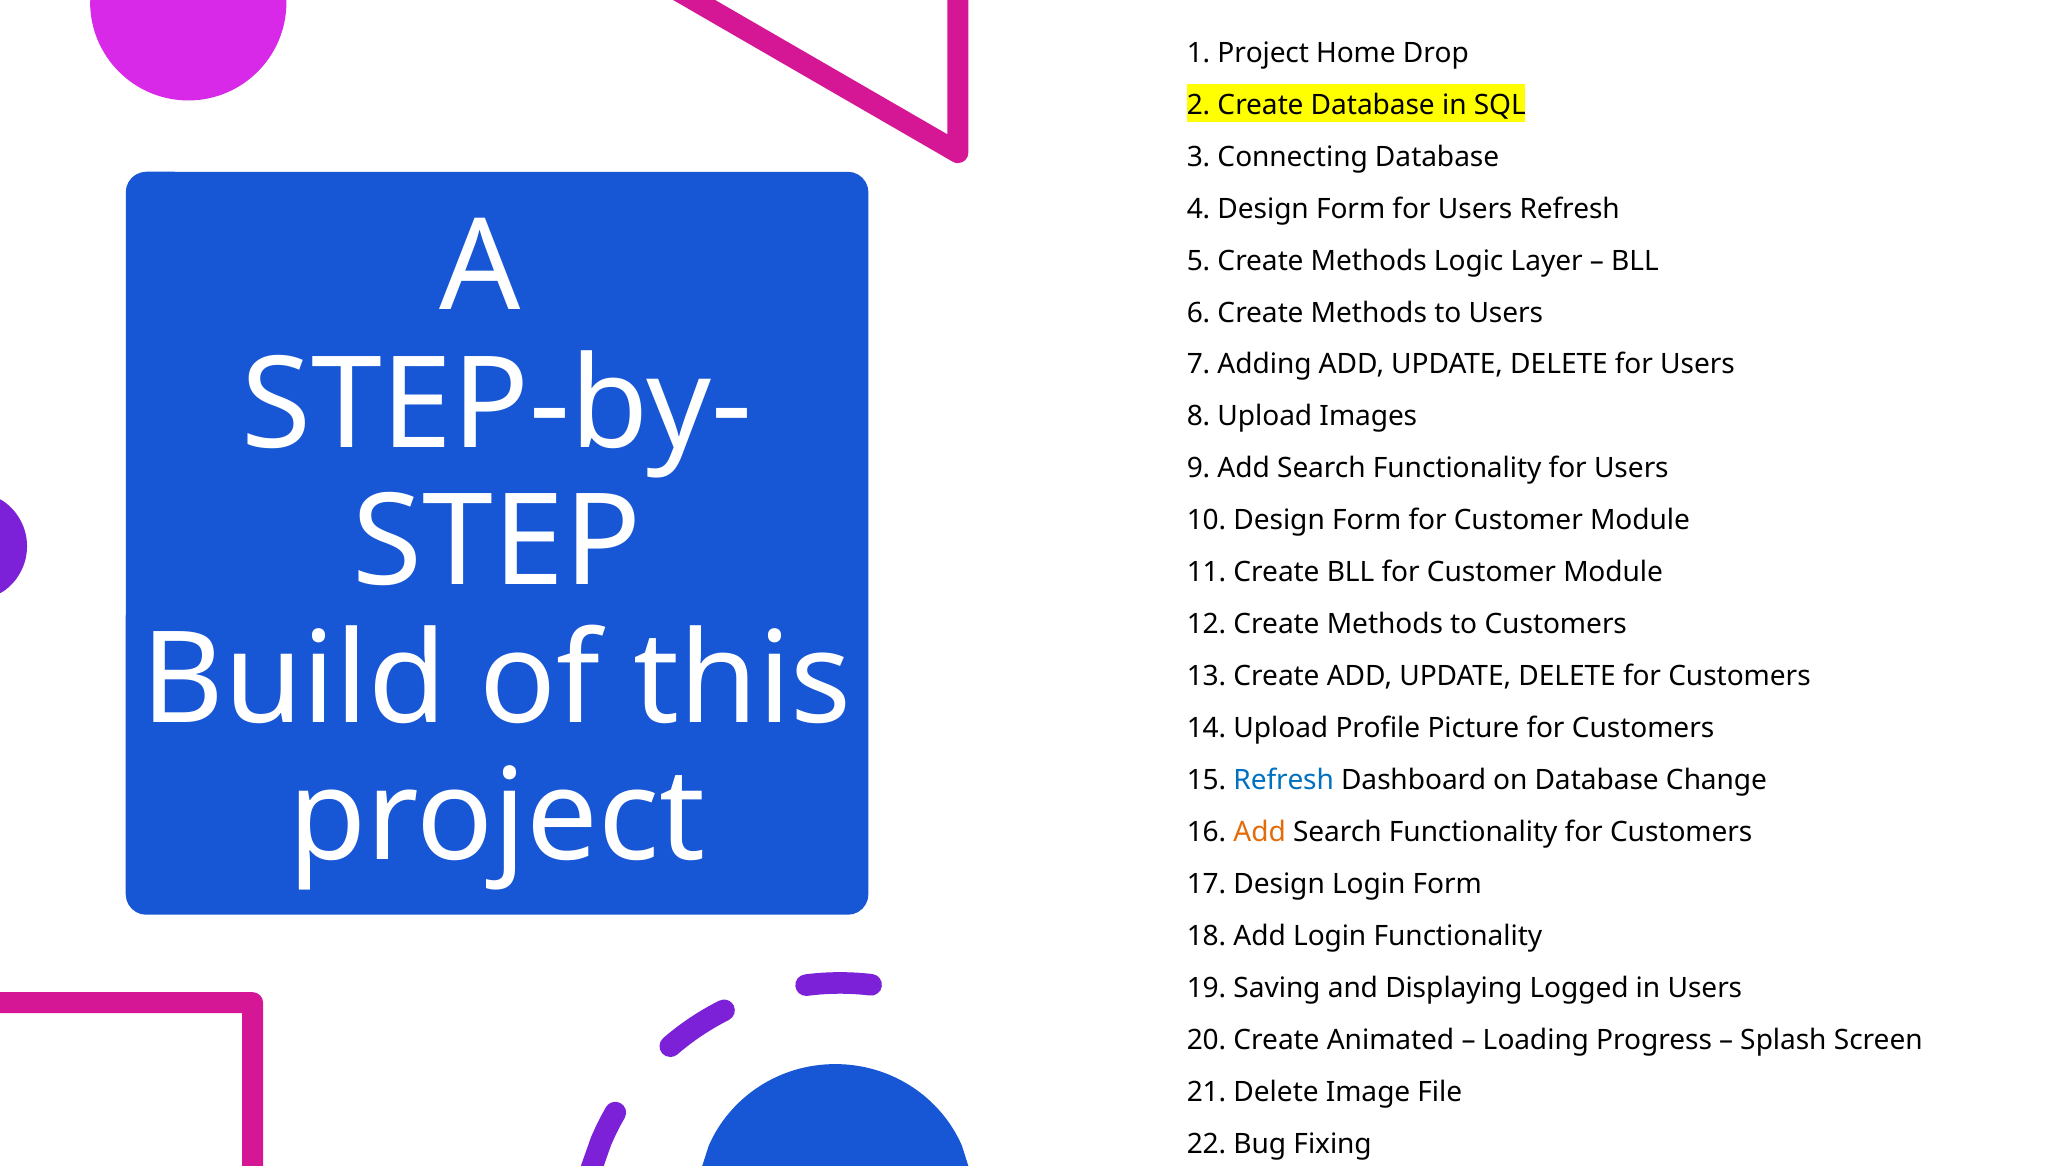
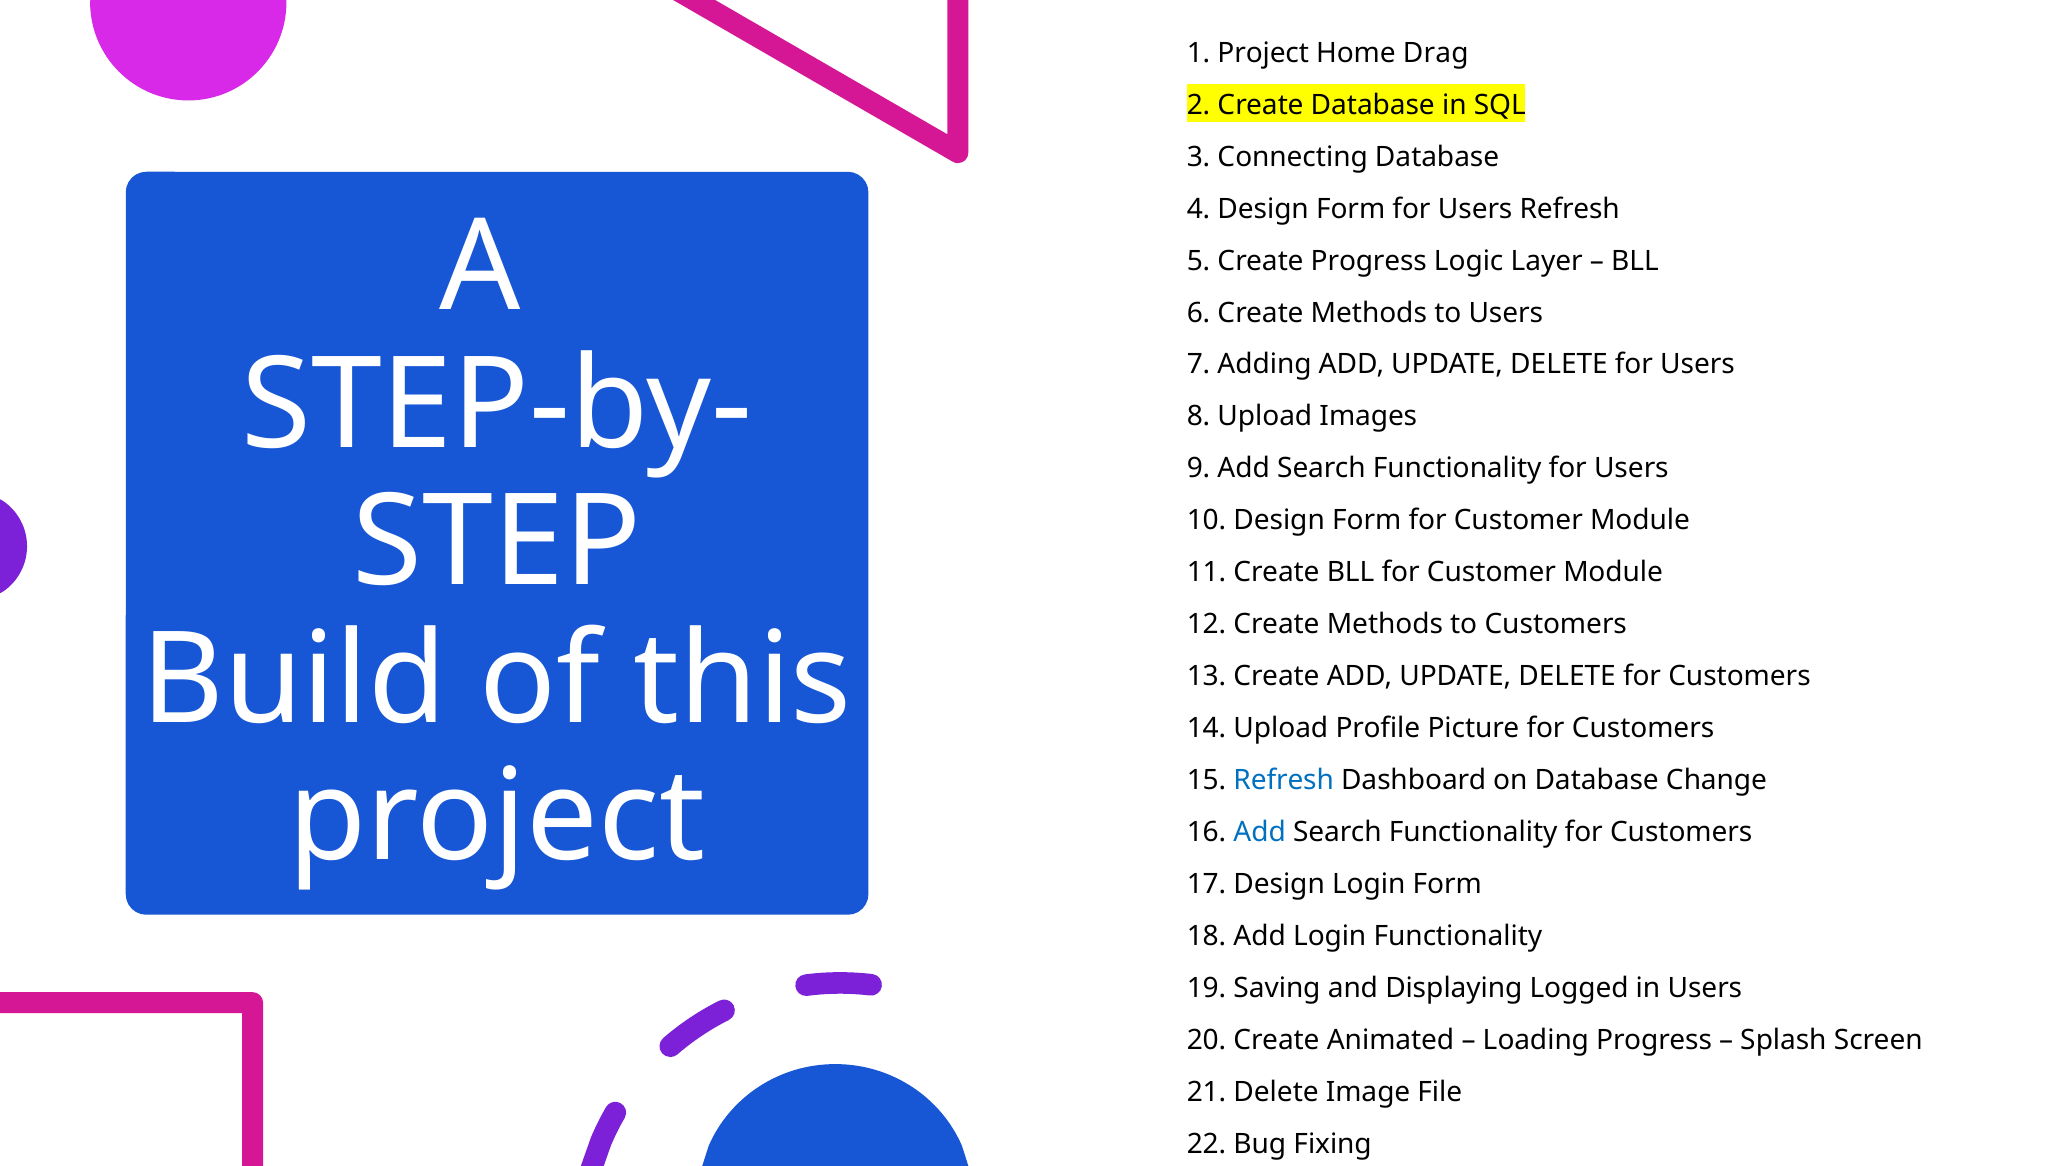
Drop: Drop -> Drag (1436, 53)
5 Create Methods: Methods -> Progress (1369, 261)
Add colour: orange -> blue (1260, 832)
